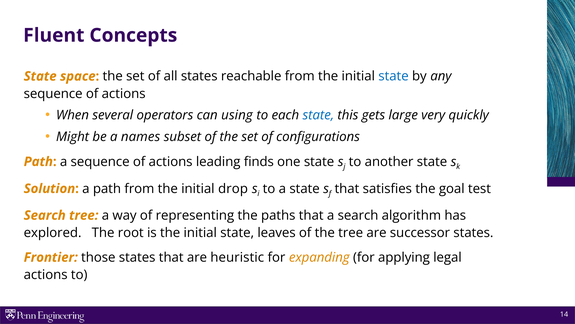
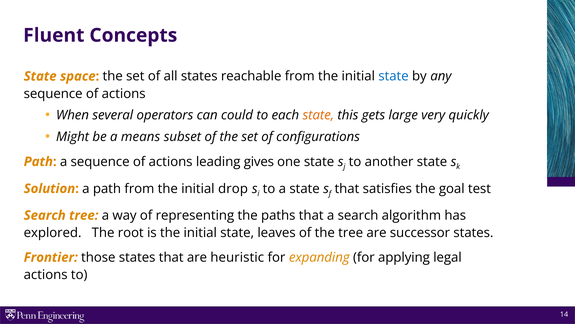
using: using -> could (237, 115)
state colour: blue -> orange (318, 115)
names: names -> means (141, 137)
finds: finds -> gives (259, 161)
